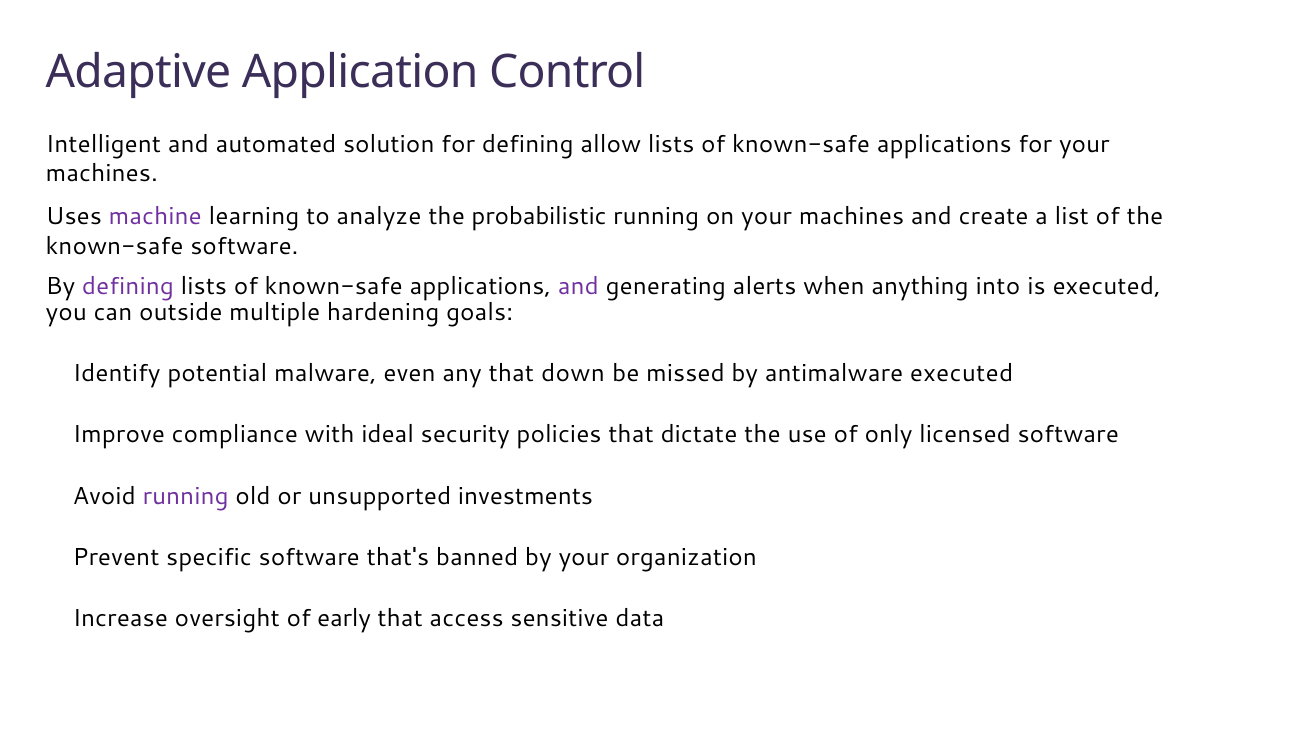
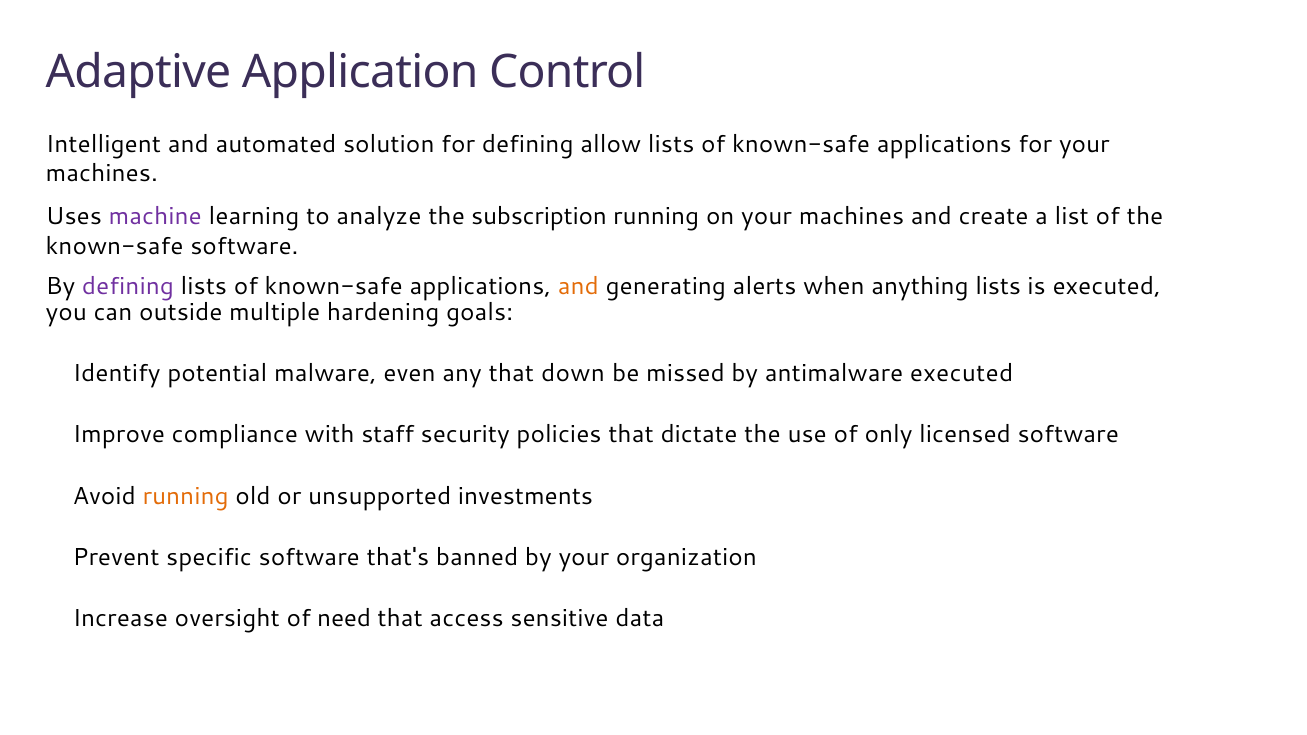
probabilistic: probabilistic -> subscription (539, 217)
and colour: purple -> orange (578, 286)
anything into: into -> lists (998, 286)
ideal: ideal -> staff (388, 435)
running colour: purple -> orange (186, 496)
early: early -> need (344, 618)
